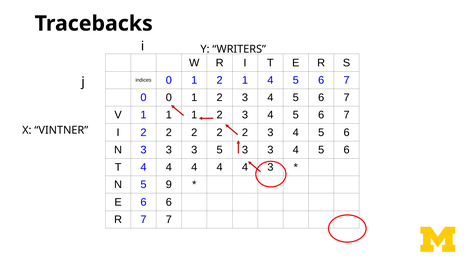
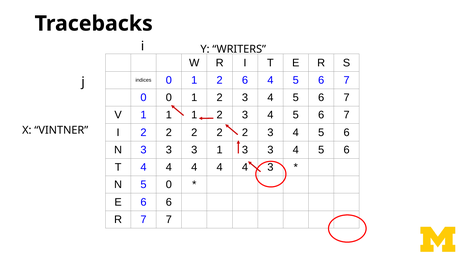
2 1: 1 -> 6 (245, 80)
3 5: 5 -> 1 (220, 150)
5 9: 9 -> 0 (169, 185)
